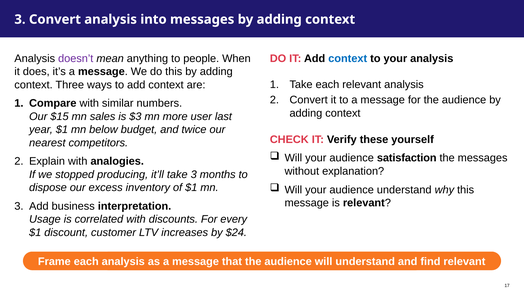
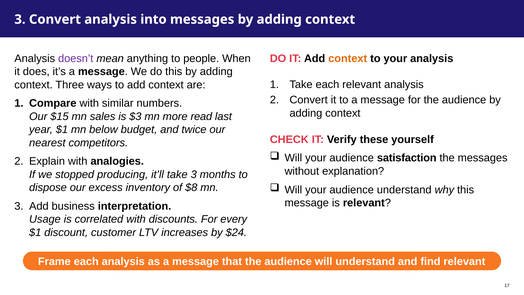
context colour: blue -> orange (348, 58)
user: user -> read (201, 116)
of $1: $1 -> $8 (191, 187)
